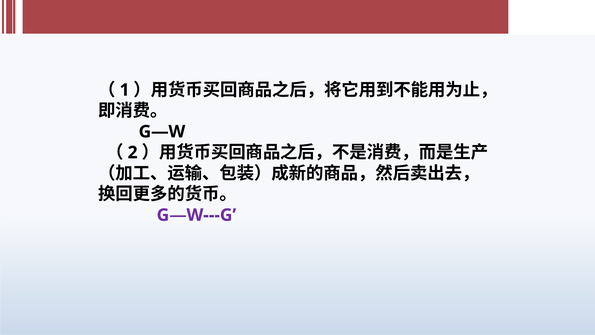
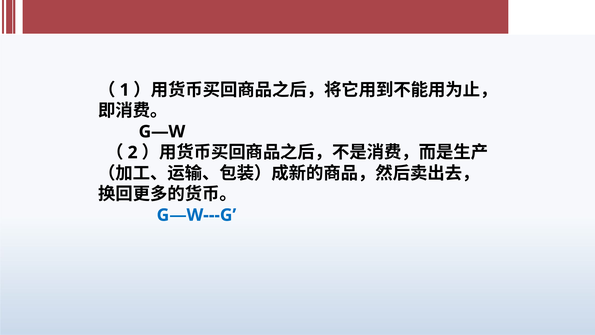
G—W---G colour: purple -> blue (196, 215)
